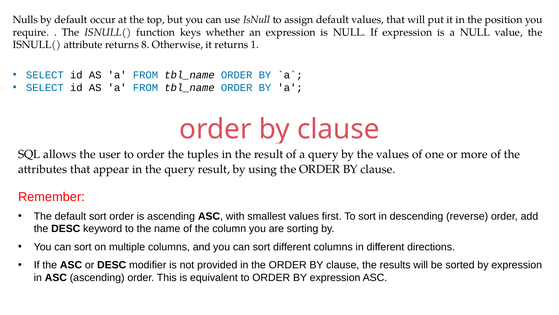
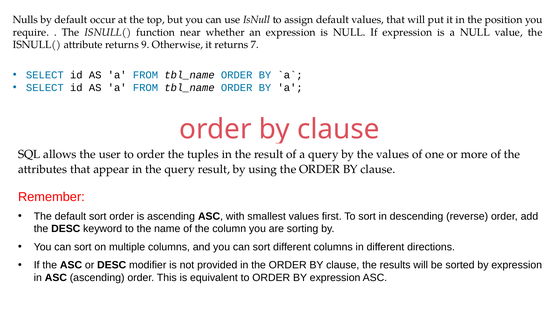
keys: keys -> near (190, 32)
8: 8 -> 9 (145, 45)
1: 1 -> 7 (255, 45)
